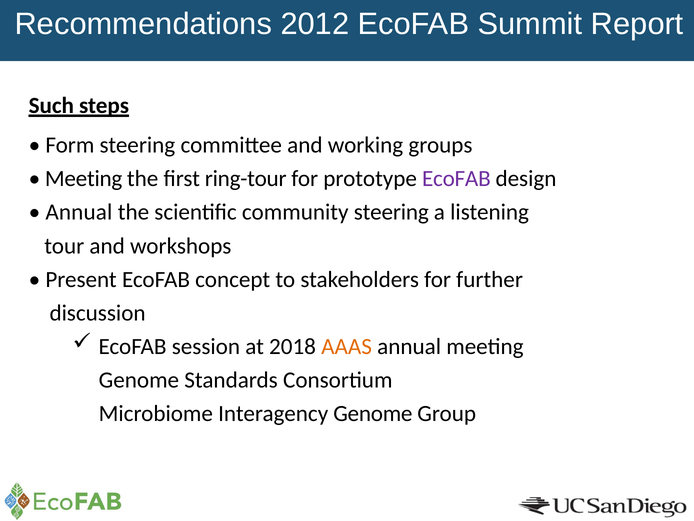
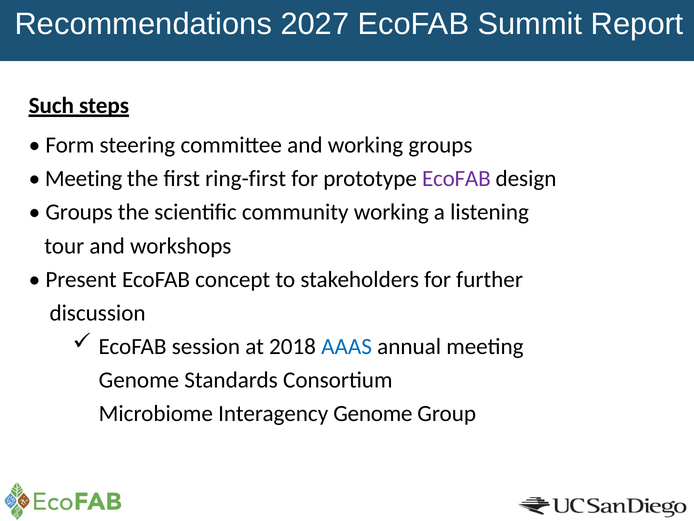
2012: 2012 -> 2027 (315, 24)
ring-tour: ring-tour -> ring-first (246, 179)
Annual: Annual -> Groups (79, 212)
community steering: steering -> working (391, 212)
AAAS colour: orange -> blue (347, 346)
